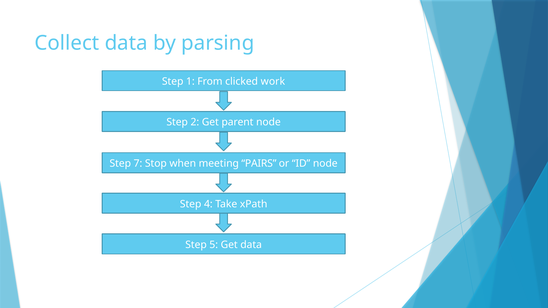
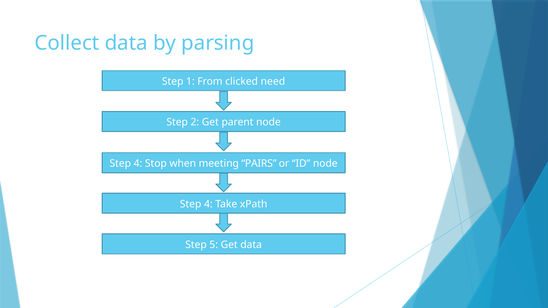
work: work -> need (273, 81)
7: 7 -> 4 (138, 164)
